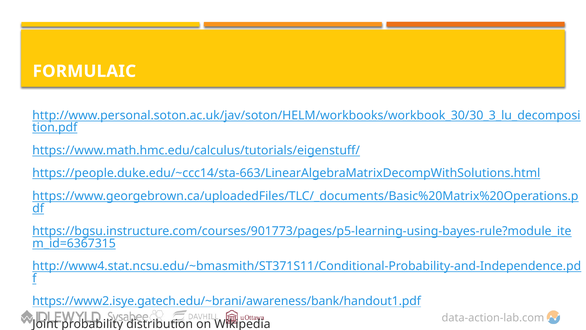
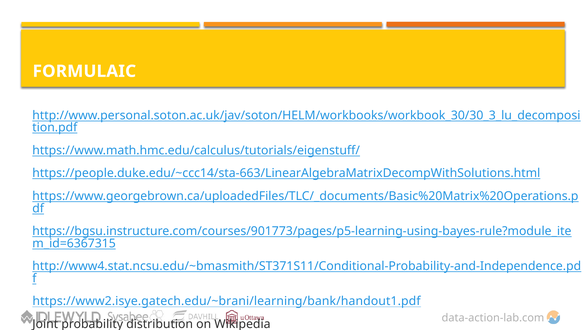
https://www2.isye.gatech.edu/~brani/awareness/bank/handout1.pdf: https://www2.isye.gatech.edu/~brani/awareness/bank/handout1.pdf -> https://www2.isye.gatech.edu/~brani/learning/bank/handout1.pdf (227, 301)
